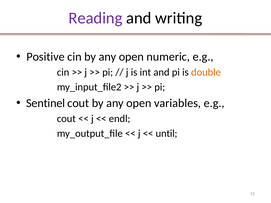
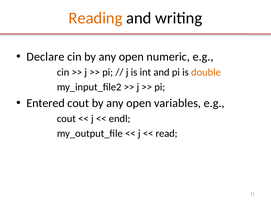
Reading colour: purple -> orange (95, 18)
Positive: Positive -> Declare (45, 57)
Sentinel: Sentinel -> Entered (46, 103)
until: until -> read (166, 134)
